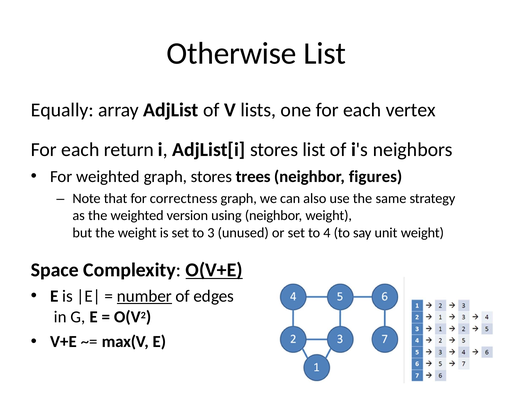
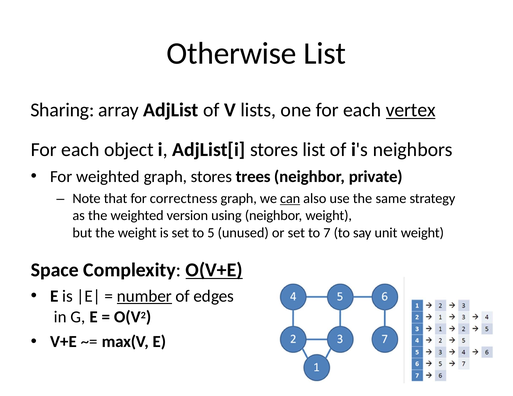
Equally: Equally -> Sharing (62, 110)
vertex underline: none -> present (411, 110)
return: return -> object (129, 150)
figures: figures -> private (376, 177)
can underline: none -> present (290, 199)
3: 3 -> 5 (211, 233)
4: 4 -> 7 (327, 233)
